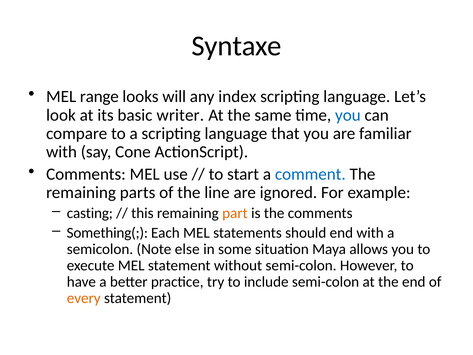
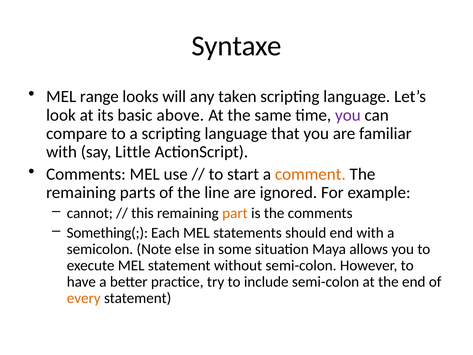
index: index -> taken (237, 97)
writer: writer -> above (180, 115)
you colour: blue -> purple (348, 115)
Cone: Cone -> Little (133, 152)
comment colour: blue -> orange (310, 174)
casting: casting -> cannot (90, 213)
